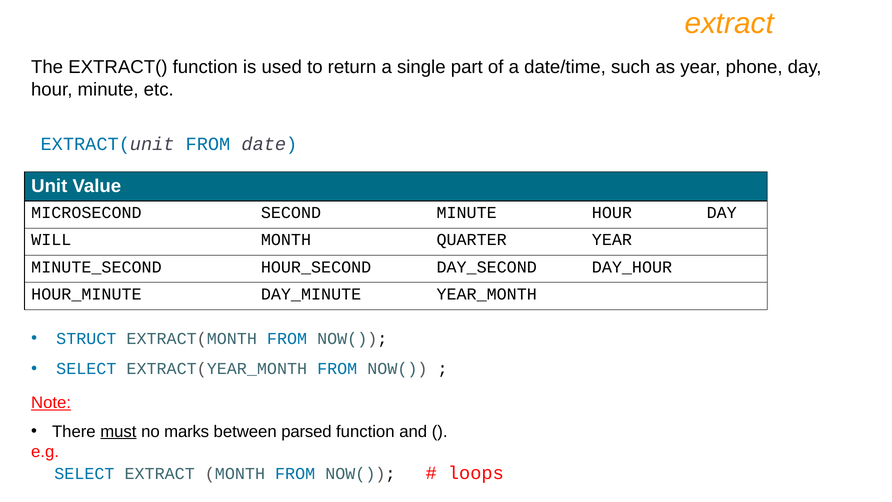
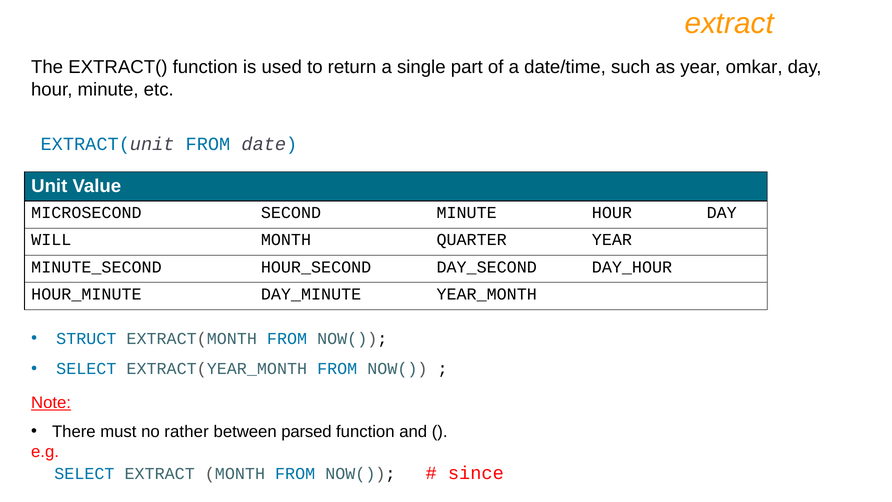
phone: phone -> omkar (754, 67)
must underline: present -> none (118, 431)
marks: marks -> rather (187, 431)
loops: loops -> since (476, 473)
